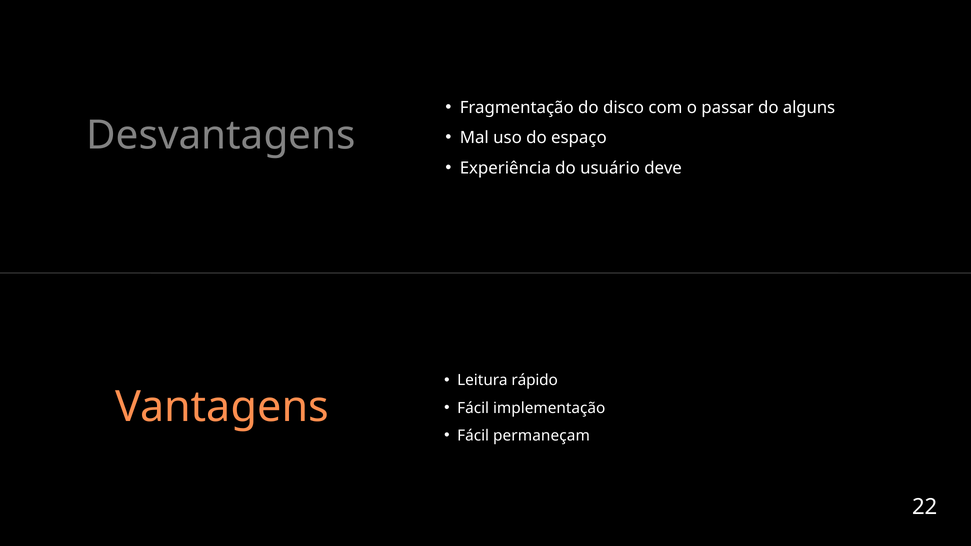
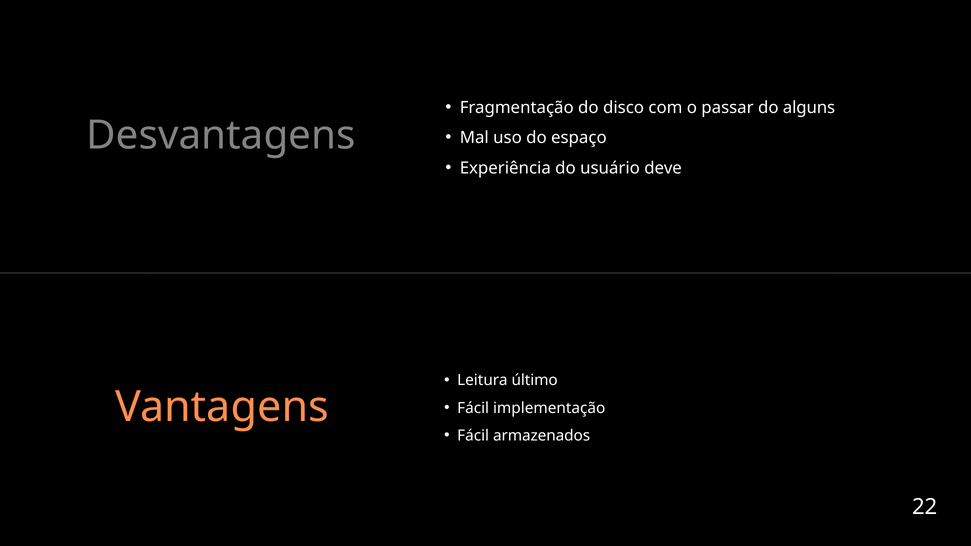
rápido: rápido -> último (535, 381)
permaneçam: permaneçam -> armazenados (542, 436)
